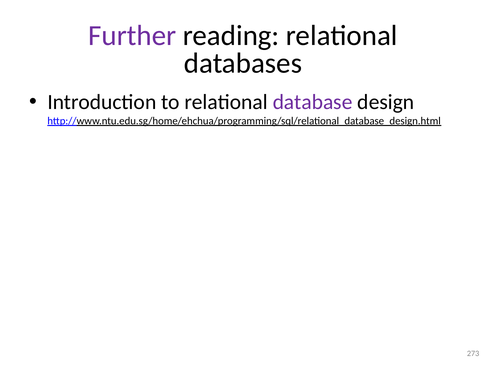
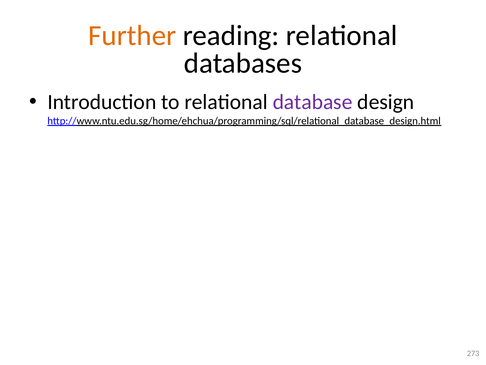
Further colour: purple -> orange (132, 35)
